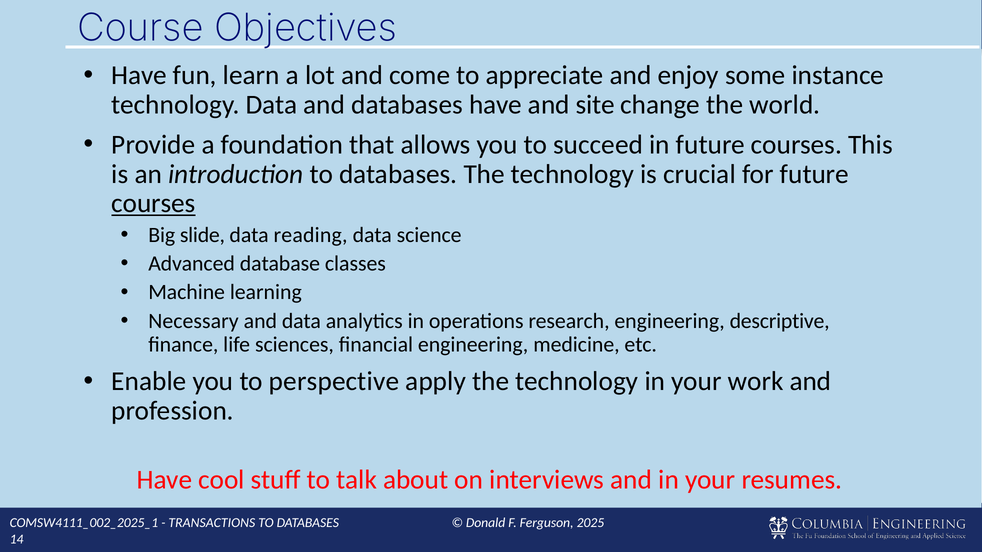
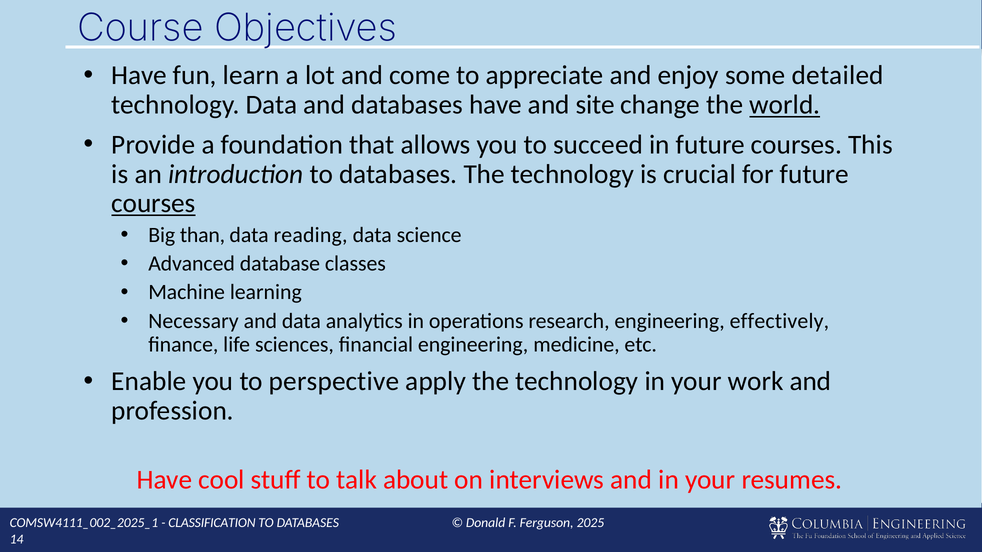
instance: instance -> detailed (838, 76)
world underline: none -> present (785, 105)
slide: slide -> than (202, 235)
descriptive: descriptive -> effectively (779, 321)
TRANSACTIONS: TRANSACTIONS -> CLASSIFICATION (212, 523)
